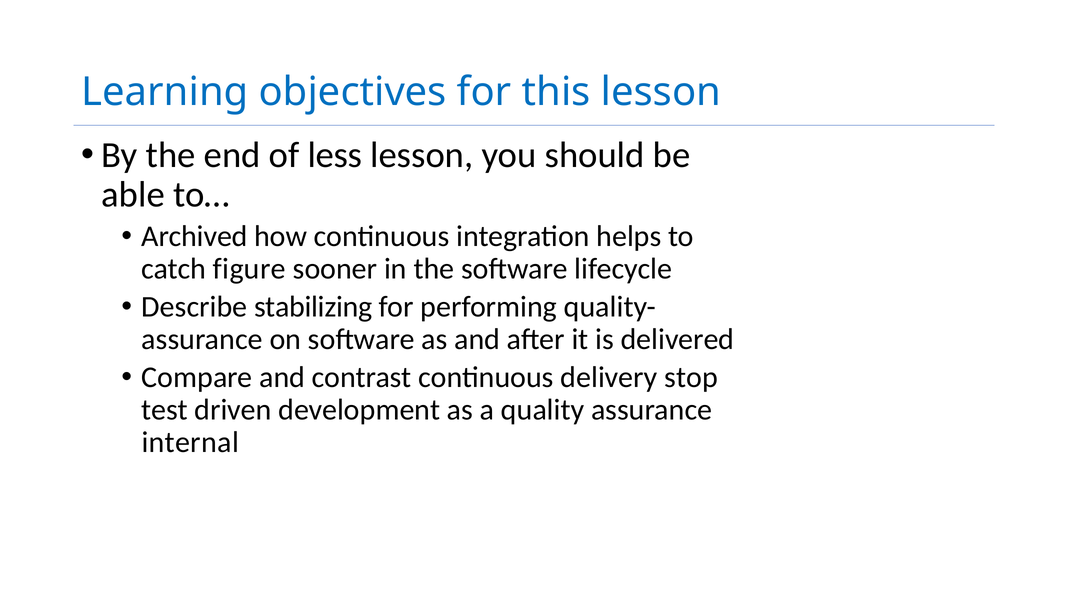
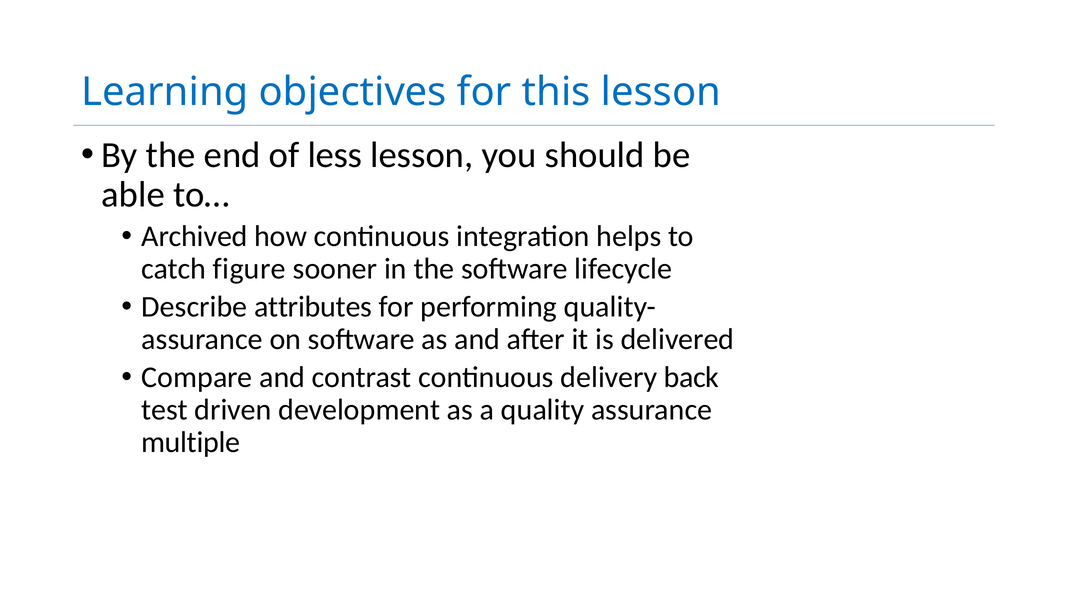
stabilizing: stabilizing -> attributes (313, 307)
stop: stop -> back (691, 377)
internal: internal -> multiple (191, 442)
